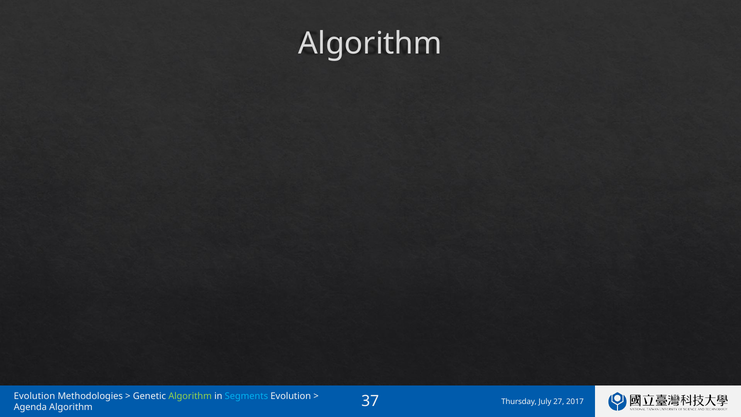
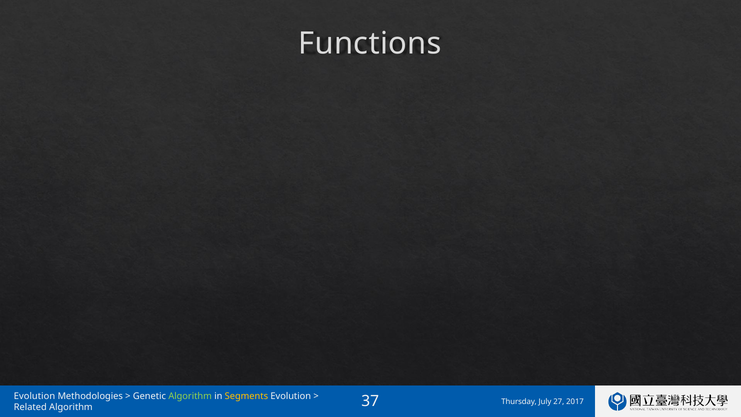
Algorithm: Algorithm -> Functions (370, 43)
Segments colour: light blue -> yellow (246, 396)
Agenda: Agenda -> Related (30, 407)
